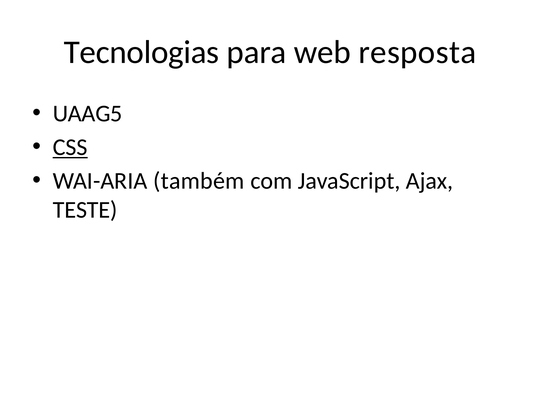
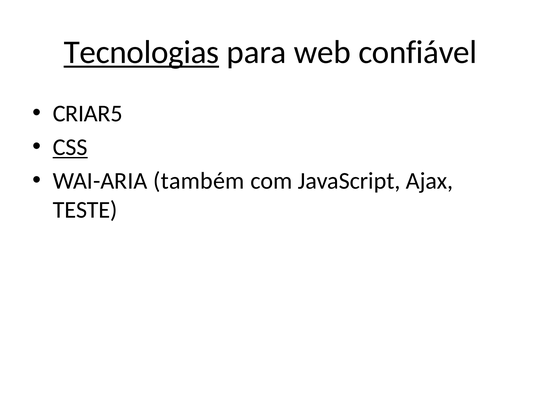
Tecnologias underline: none -> present (141, 52)
resposta: resposta -> confiável (418, 52)
UAAG5: UAAG5 -> CRIAR5 (88, 113)
